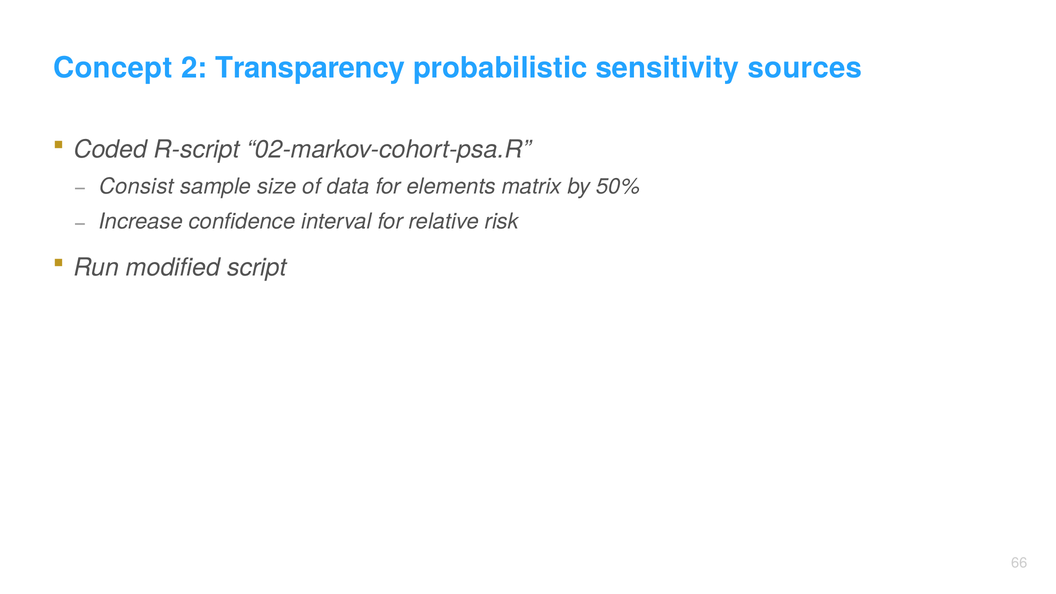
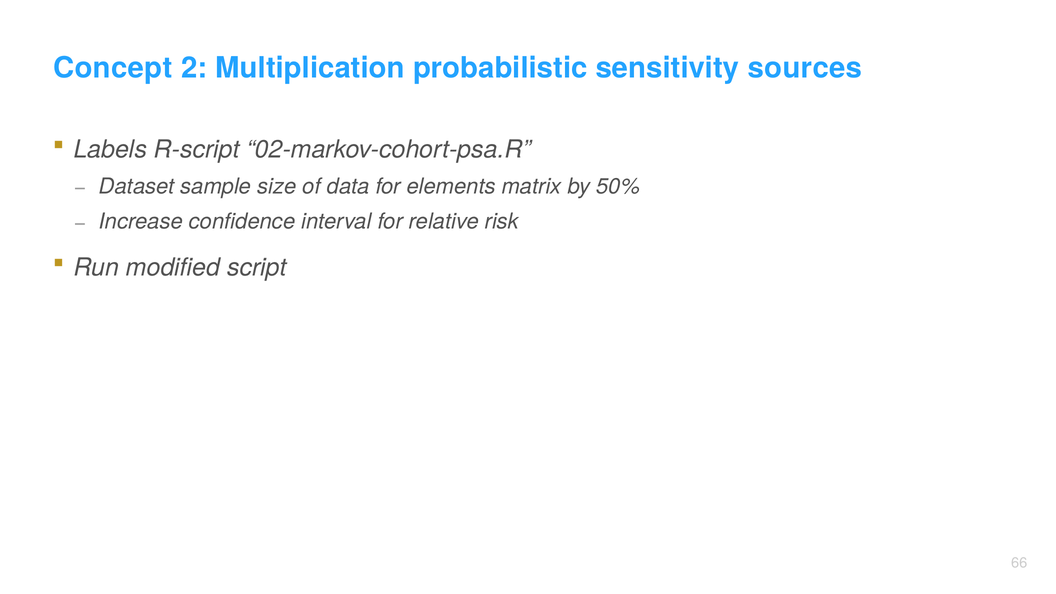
Transparency: Transparency -> Multiplication (310, 68)
Coded: Coded -> Labels (110, 150)
Consist: Consist -> Dataset (137, 186)
